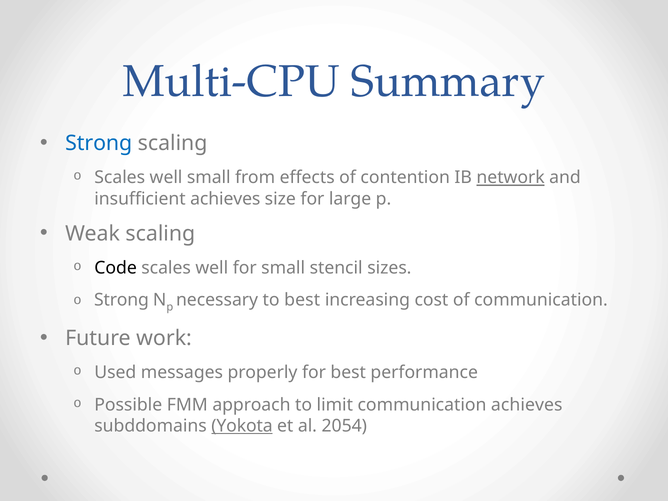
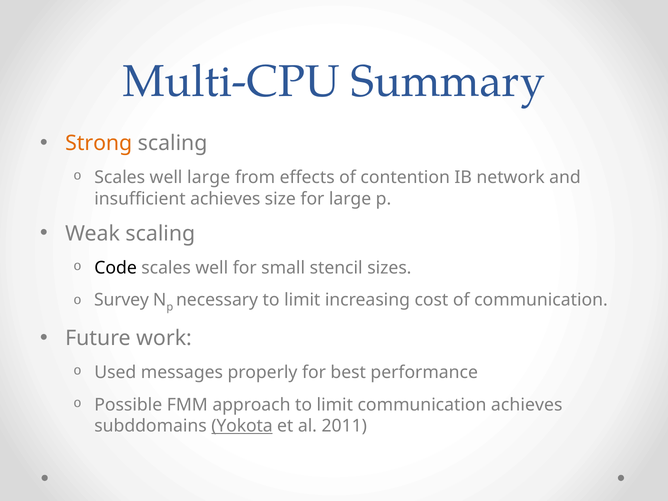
Strong colour: blue -> orange (99, 143)
well small: small -> large (209, 178)
network underline: present -> none (511, 178)
Strong: Strong -> Survey (121, 300)
necessary to best: best -> limit (302, 300)
2054: 2054 -> 2011 (344, 426)
